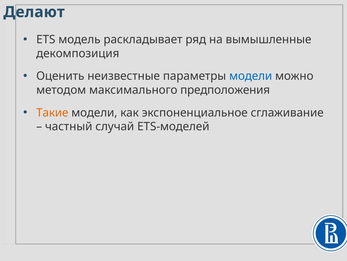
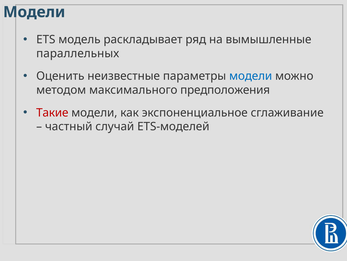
Делают: Делают -> Модели (34, 12)
декомпозиция: декомпозиция -> параллельных (78, 53)
Такие colour: orange -> red (52, 112)
